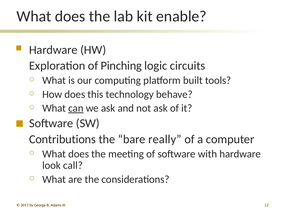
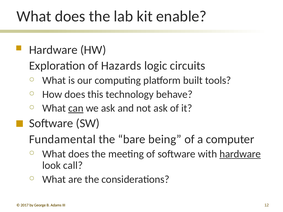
Pinching: Pinching -> Hazards (121, 66)
Contributions: Contributions -> Fundamental (62, 139)
really: really -> being (165, 139)
hardware underline: none -> present (240, 154)
